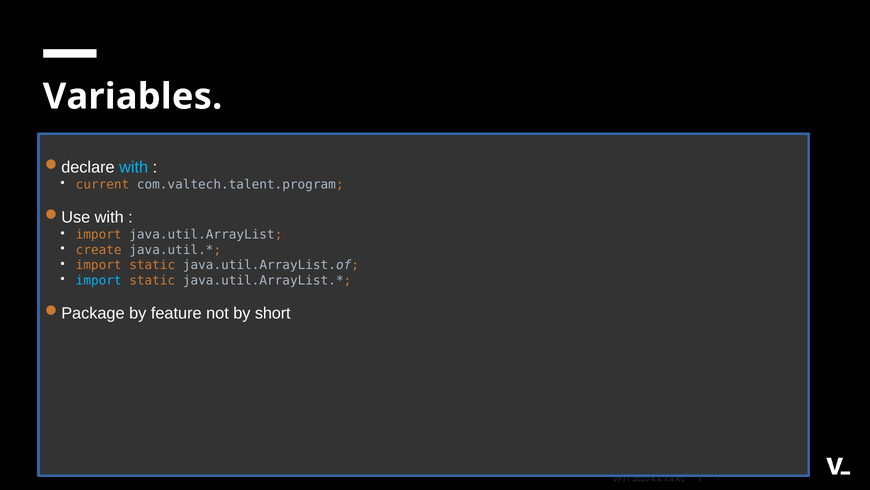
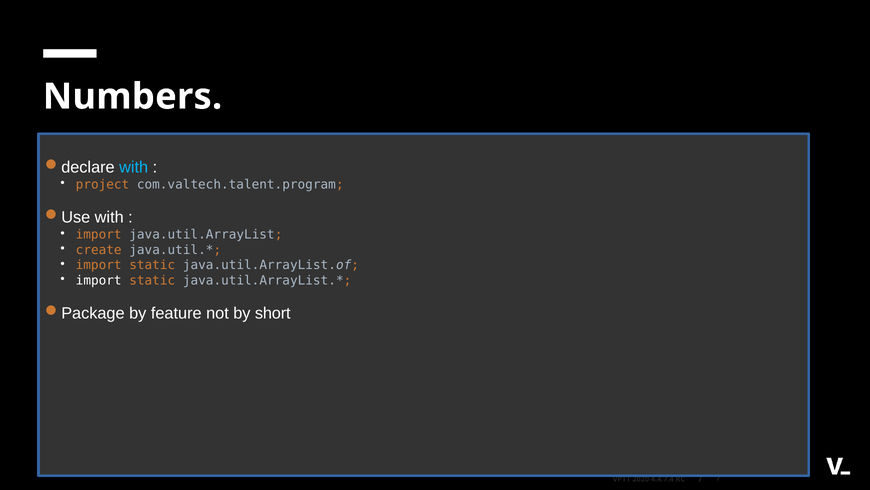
Variables: Variables -> Numbers (132, 96)
current: current -> project (102, 184)
import colour: light blue -> white (99, 280)
